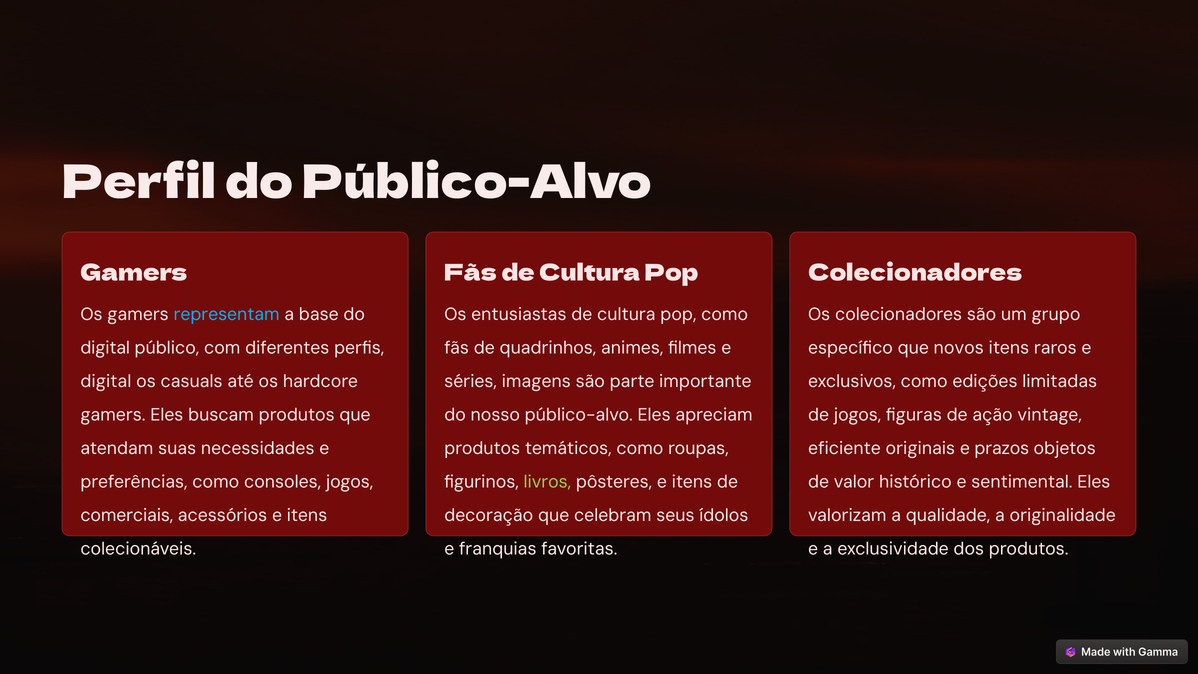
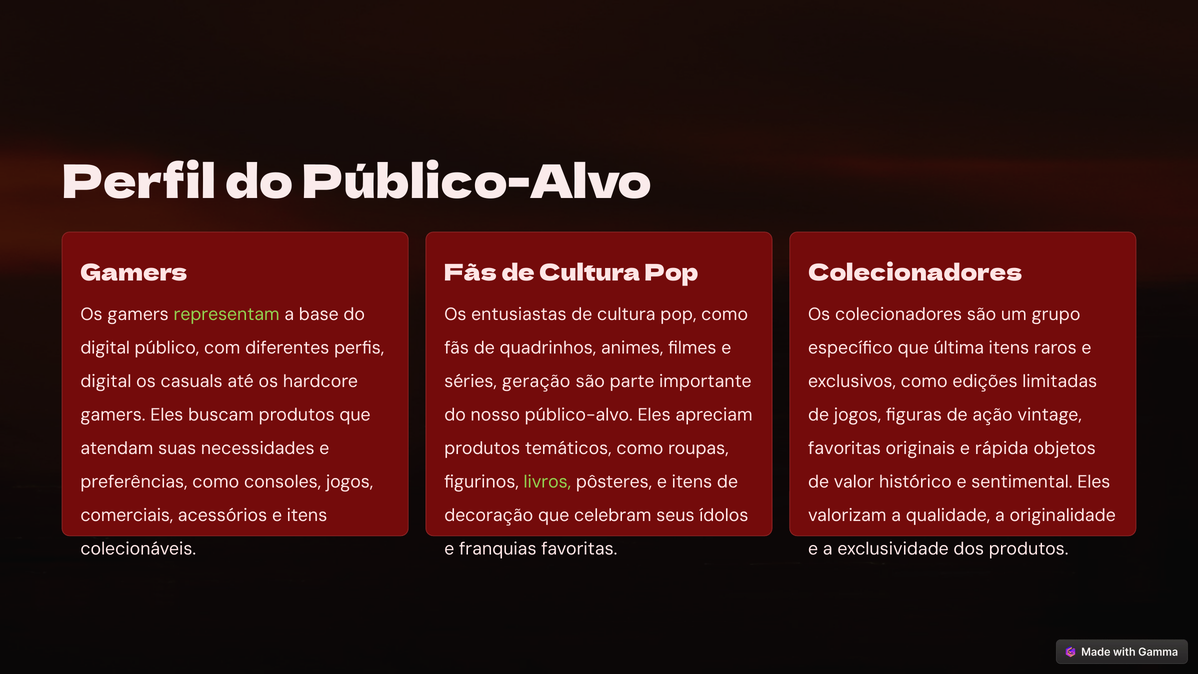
representam colour: light blue -> light green (227, 314)
novos: novos -> última (959, 348)
imagens: imagens -> geração (536, 381)
eficiente: eficiente -> favoritas (845, 448)
prazos: prazos -> rápida (1002, 448)
